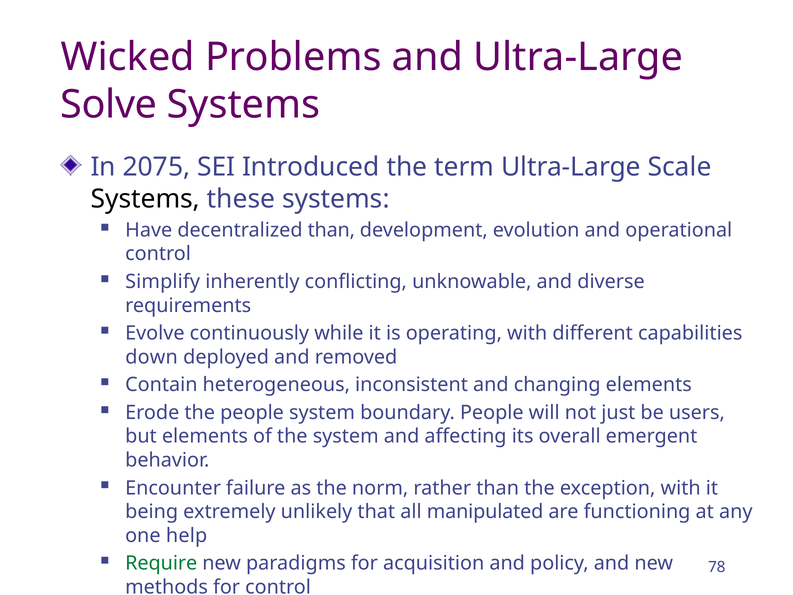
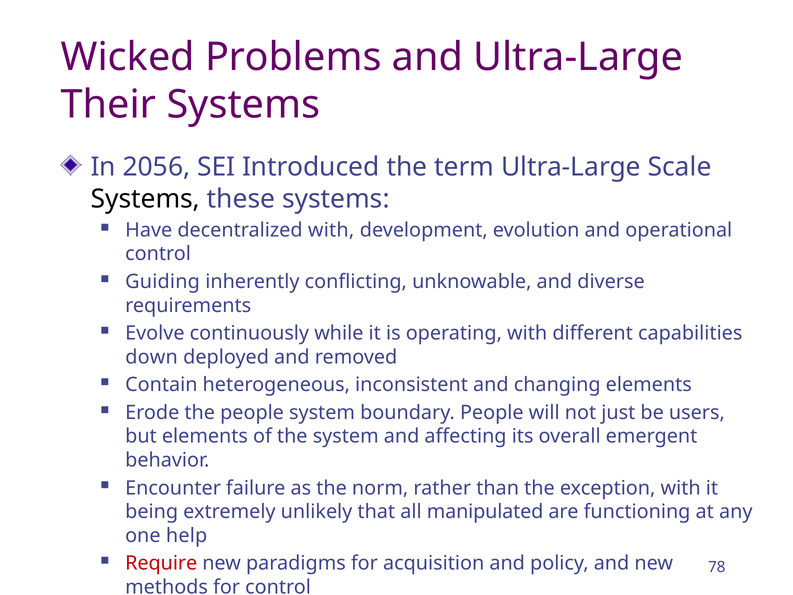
Solve: Solve -> Their (109, 105)
2075: 2075 -> 2056 (156, 167)
decentralized than: than -> with (331, 230)
Simplify: Simplify -> Guiding (163, 282)
Require colour: green -> red (161, 563)
